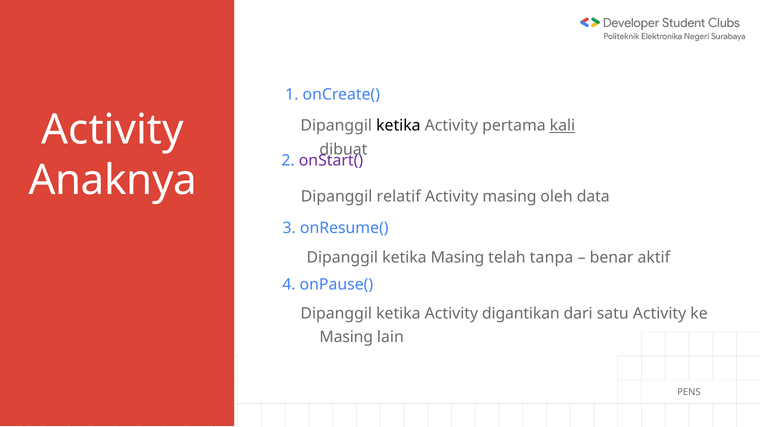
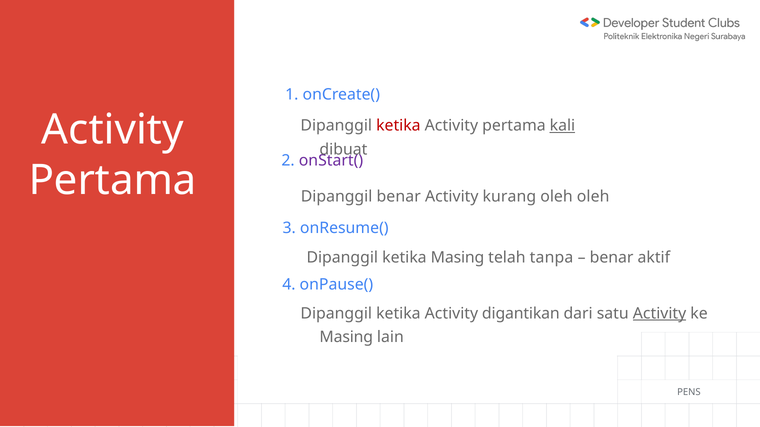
ketika colour: black -> red (398, 126)
Anaknya: Anaknya -> Pertama (113, 180)
Dipanggil relatif: relatif -> benar (399, 197)
Activity masing: masing -> kurang (509, 197)
oleh data: data -> oleh (593, 197)
Activity underline: none -> present (660, 314)
